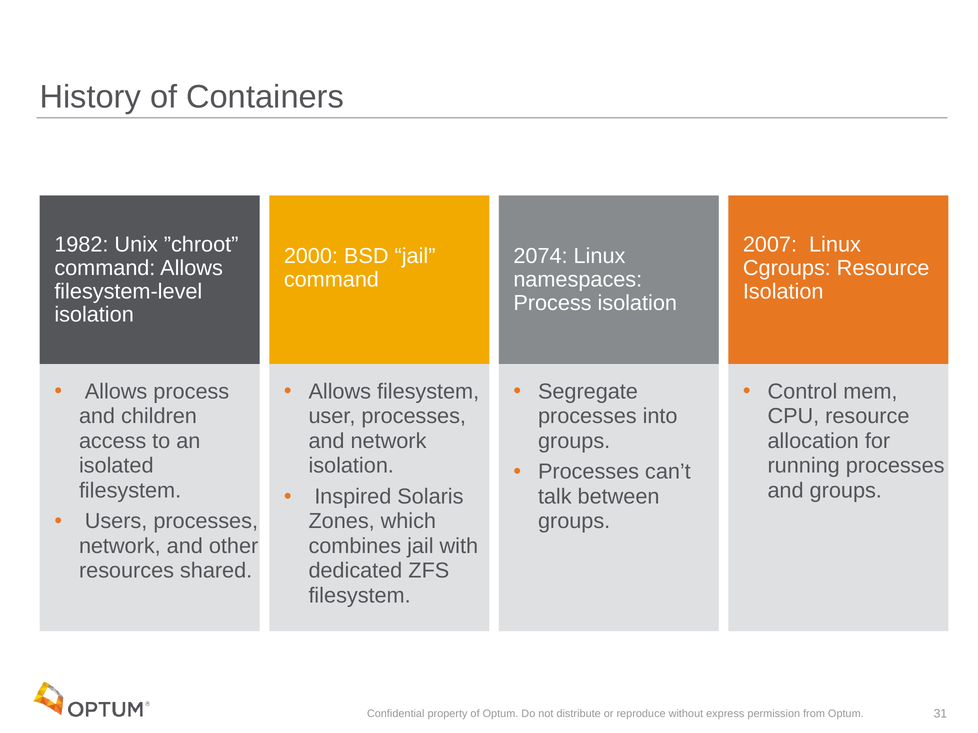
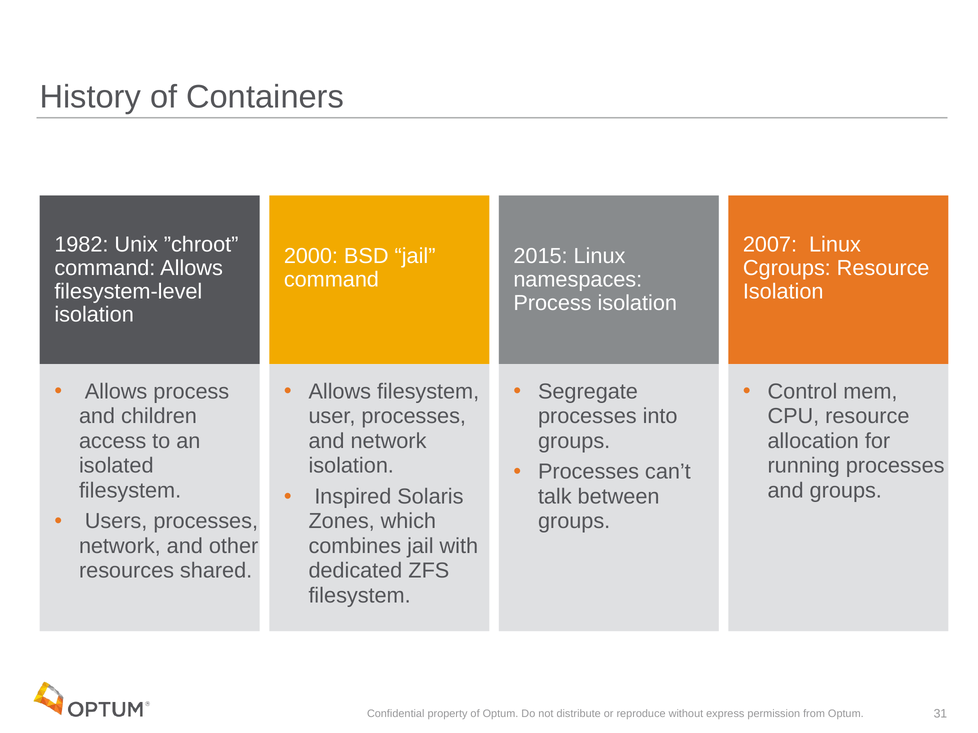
2074: 2074 -> 2015 (541, 256)
